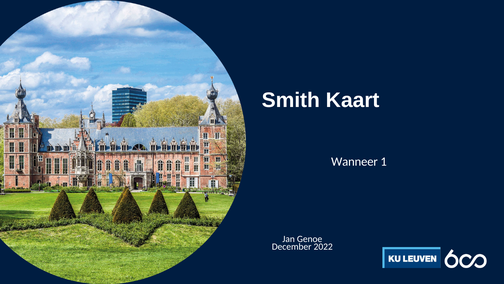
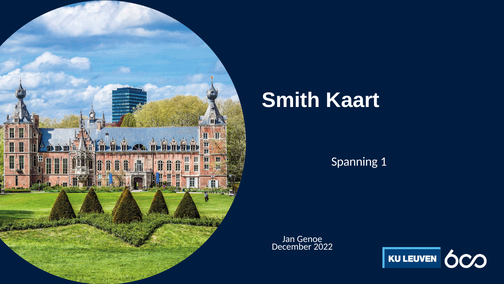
Wanneer: Wanneer -> Spanning (354, 161)
